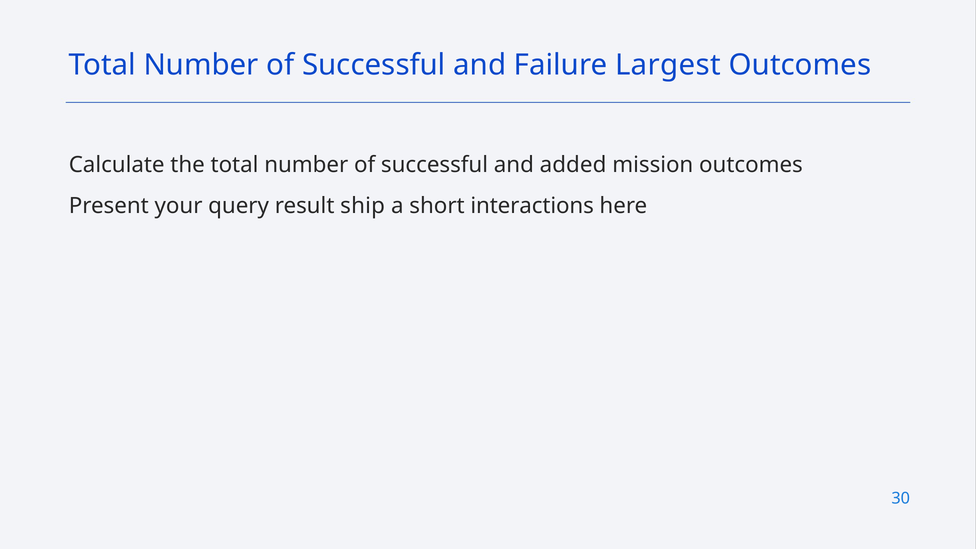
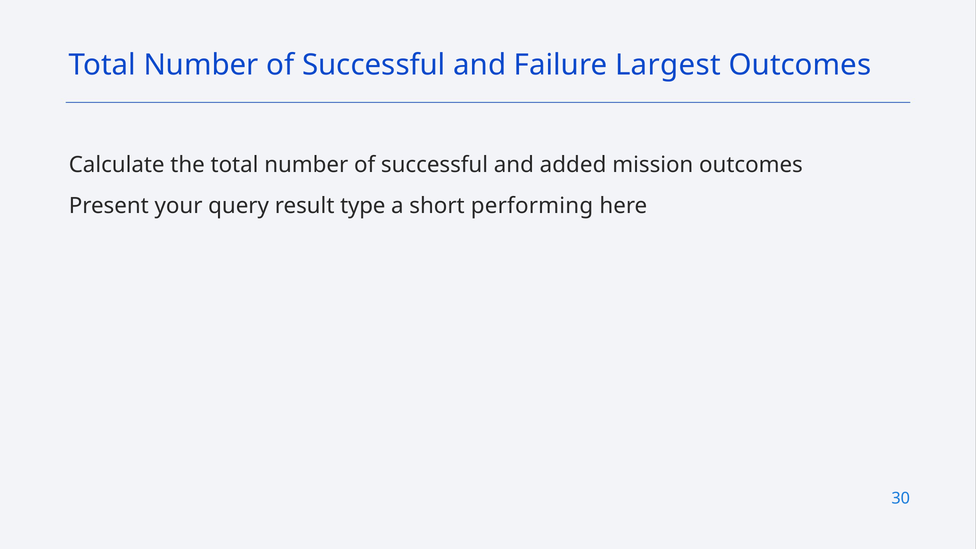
ship: ship -> type (363, 206)
interactions: interactions -> performing (532, 206)
